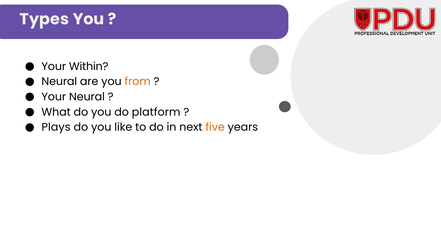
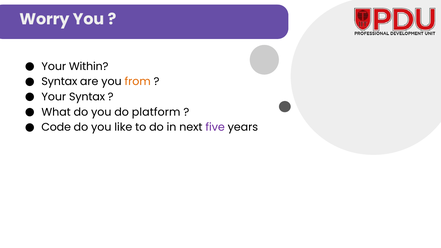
Types: Types -> Worry (44, 19)
Neural: Neural -> Syntax (59, 82)
Your Neural: Neural -> Syntax (87, 97)
Plays: Plays -> Code (56, 127)
five colour: orange -> purple (215, 127)
